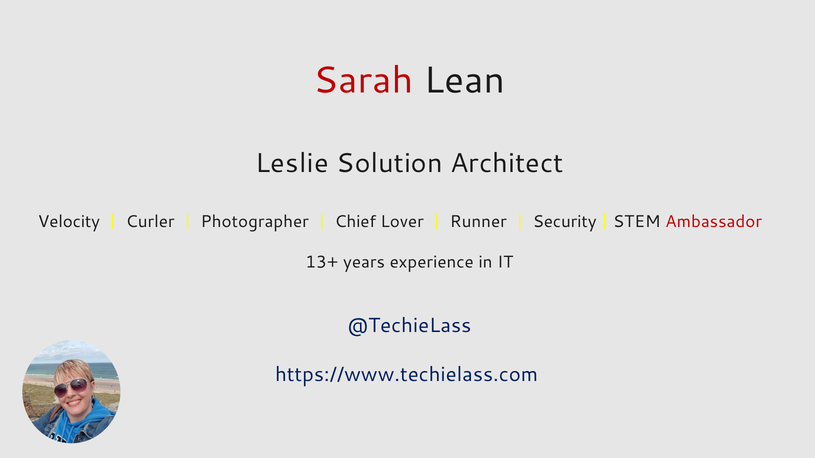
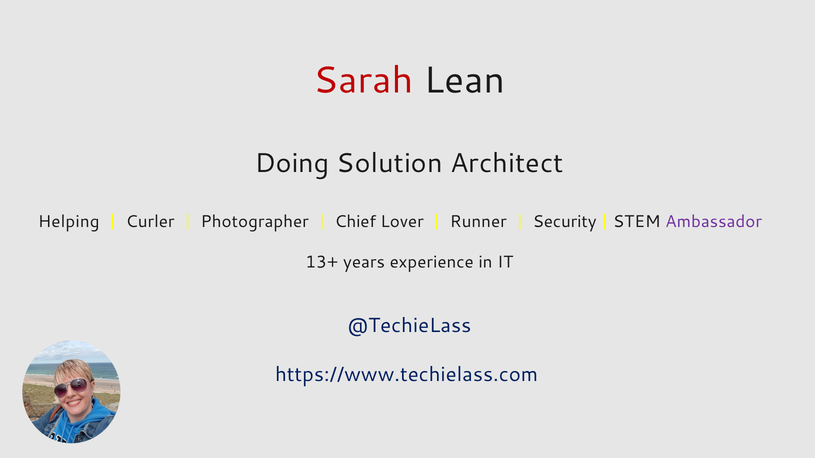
Leslie: Leslie -> Doing (292, 163)
Velocity: Velocity -> Helping (69, 222)
Ambassador colour: red -> purple (714, 222)
